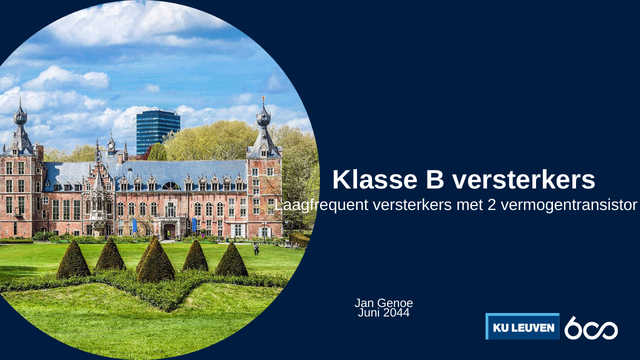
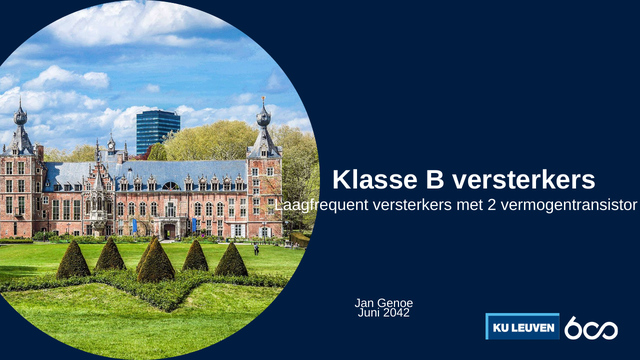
2044: 2044 -> 2042 (397, 313)
